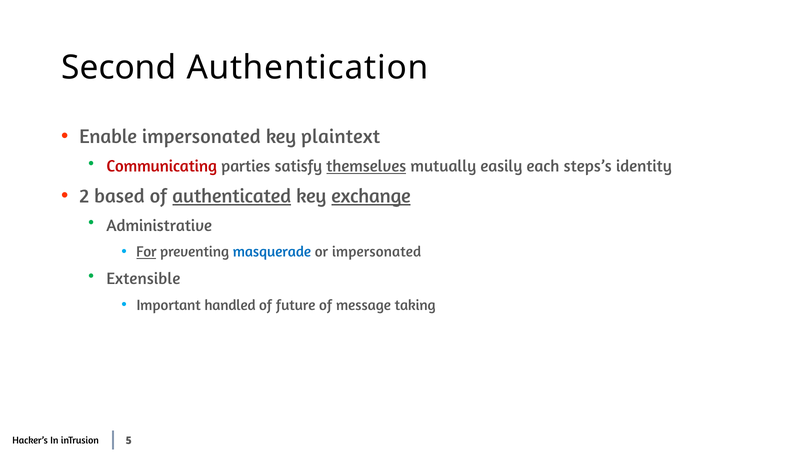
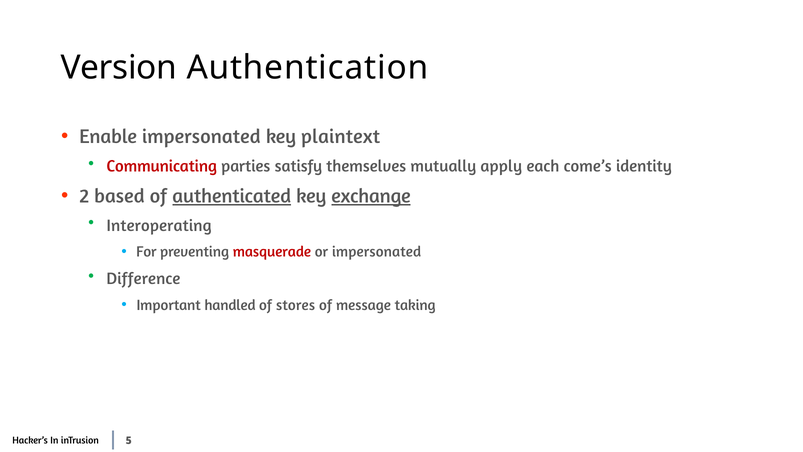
Second: Second -> Version (119, 67)
themselves underline: present -> none (366, 166)
easily: easily -> apply (501, 166)
steps’s: steps’s -> come’s (588, 166)
Administrative: Administrative -> Interoperating (159, 225)
For underline: present -> none (146, 252)
masquerade colour: blue -> red (272, 252)
Extensible: Extensible -> Difference (143, 279)
future: future -> stores (296, 305)
